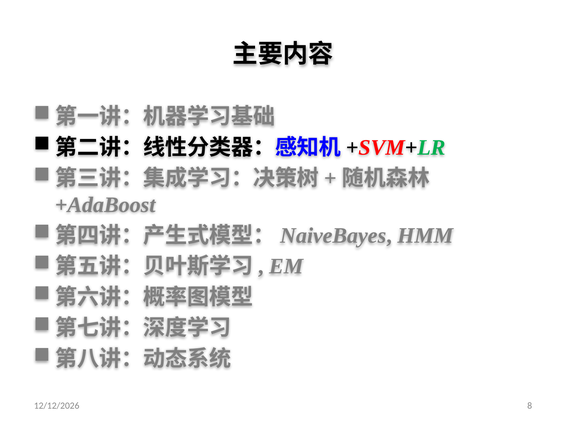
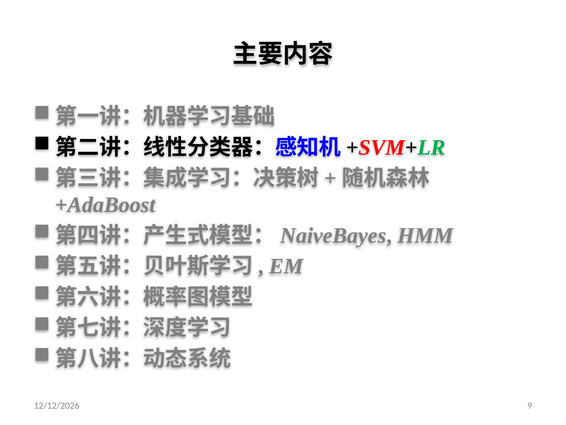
8: 8 -> 9 (530, 405)
